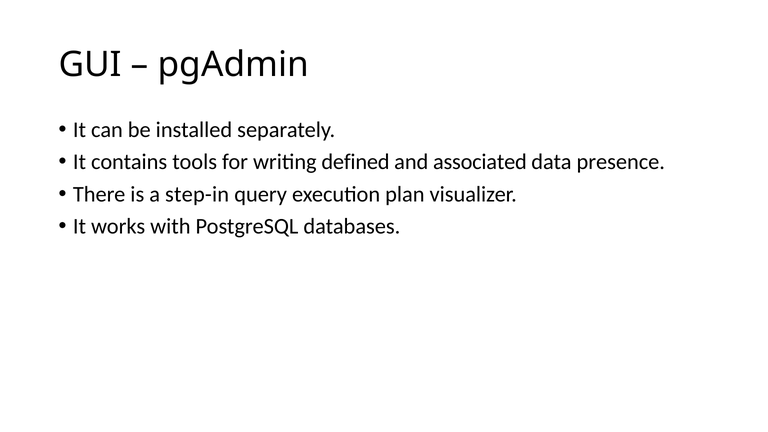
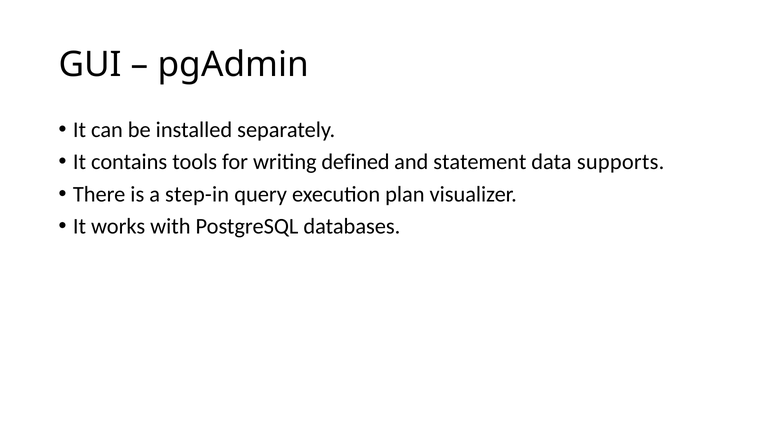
associated: associated -> statement (480, 162)
presence: presence -> supports (621, 162)
